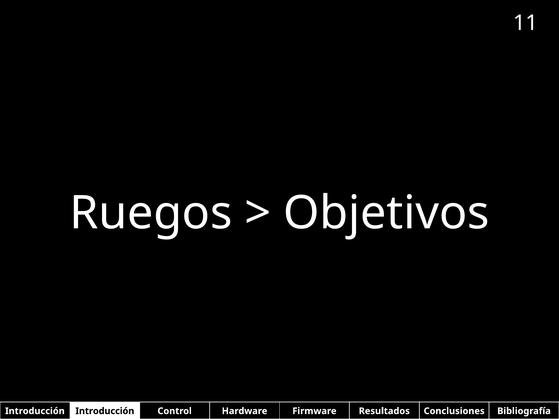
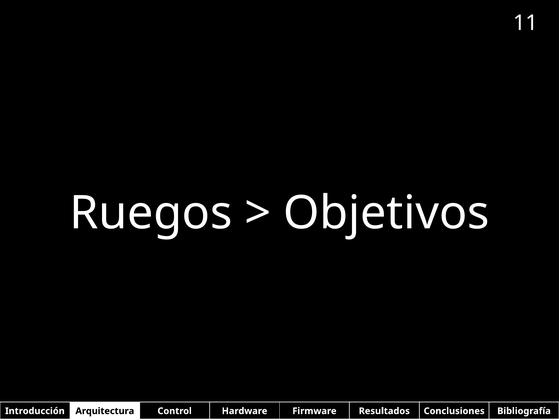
Introducción Introducción: Introducción -> Arquitectura (105, 411)
